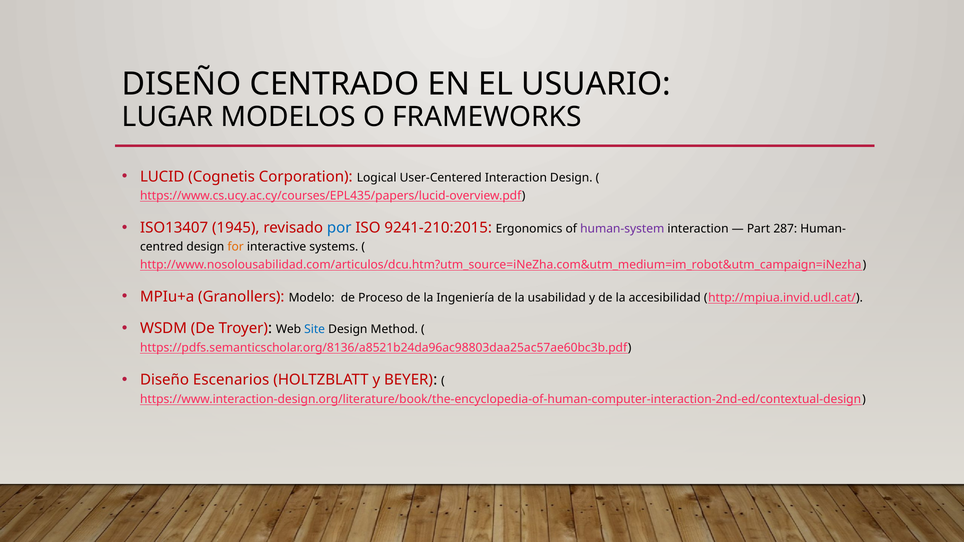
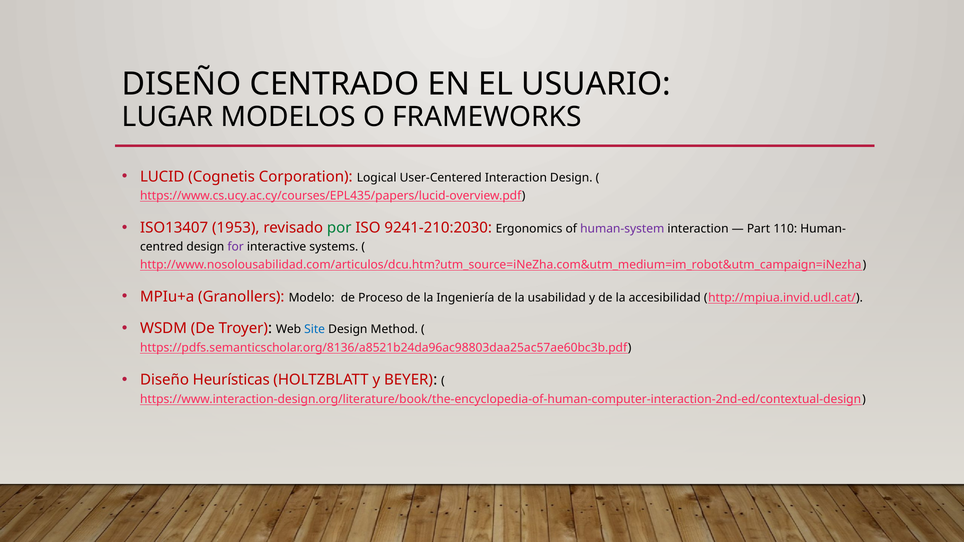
1945: 1945 -> 1953 (236, 228)
por colour: blue -> green (339, 228)
9241-210:2015: 9241-210:2015 -> 9241-210:2030 (438, 228)
287: 287 -> 110 (785, 229)
for colour: orange -> purple (236, 247)
Escenarios: Escenarios -> Heurísticas (231, 380)
